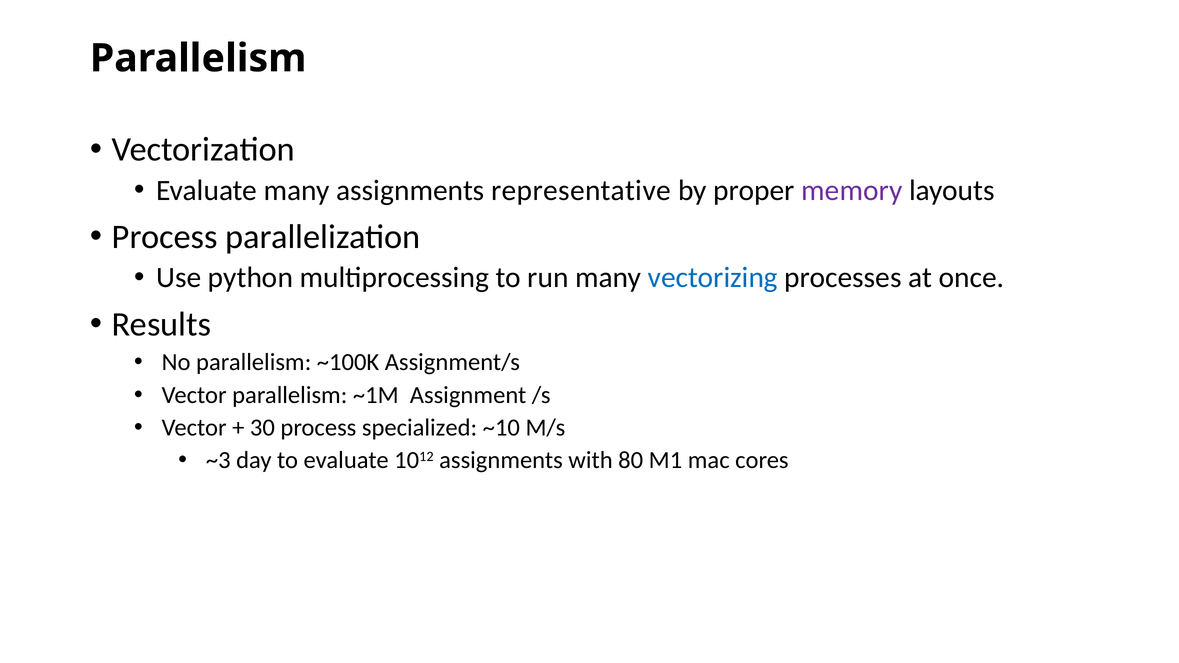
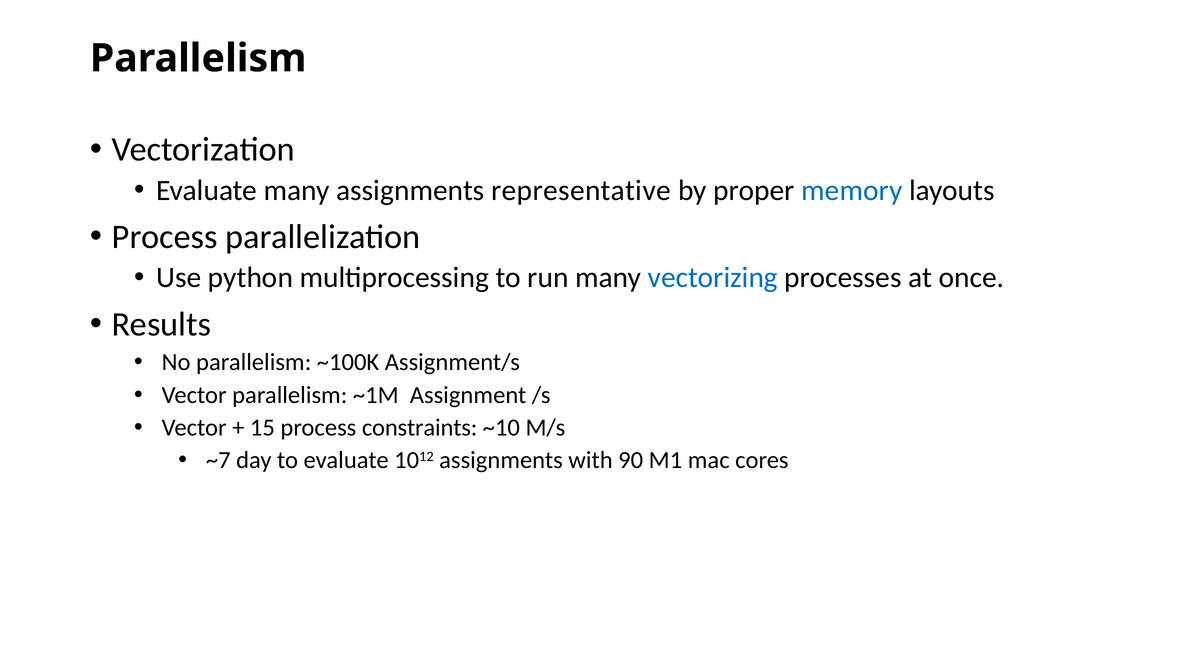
memory colour: purple -> blue (852, 190)
30: 30 -> 15 (262, 428)
specialized: specialized -> constraints (420, 428)
~3: ~3 -> ~7 (218, 460)
80: 80 -> 90 (631, 460)
